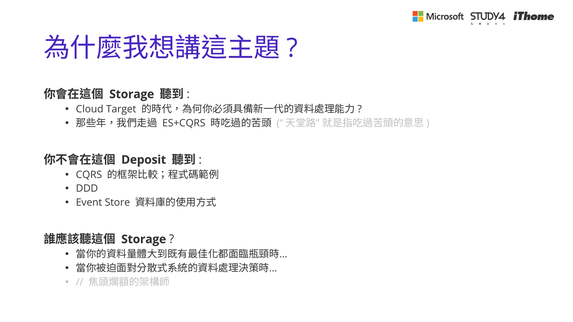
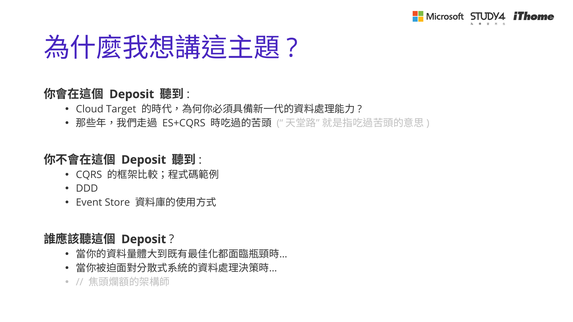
Storage: Storage -> Deposit (132, 94)
Storage: Storage -> Deposit (144, 239)
